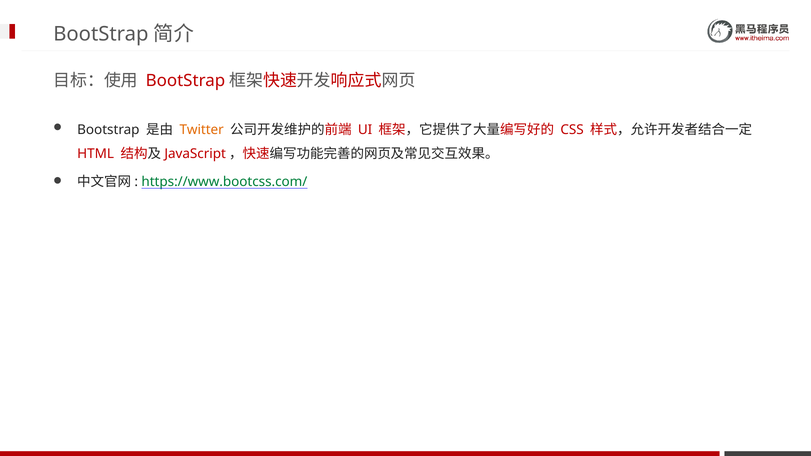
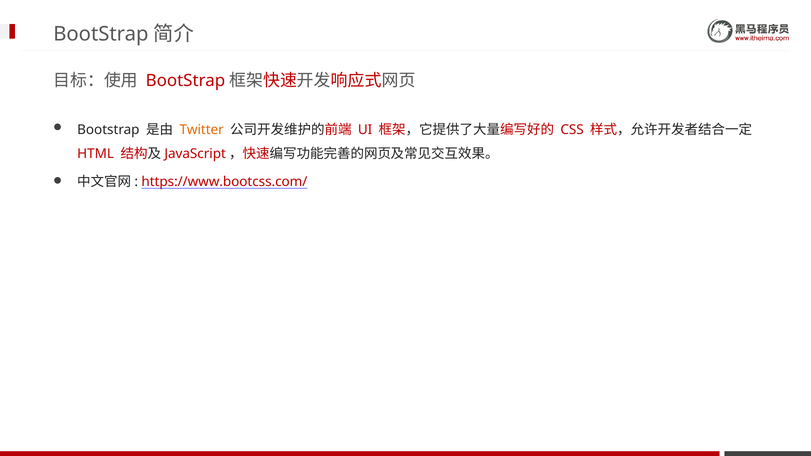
https://www.bootcss.com/ colour: green -> red (224, 182)
